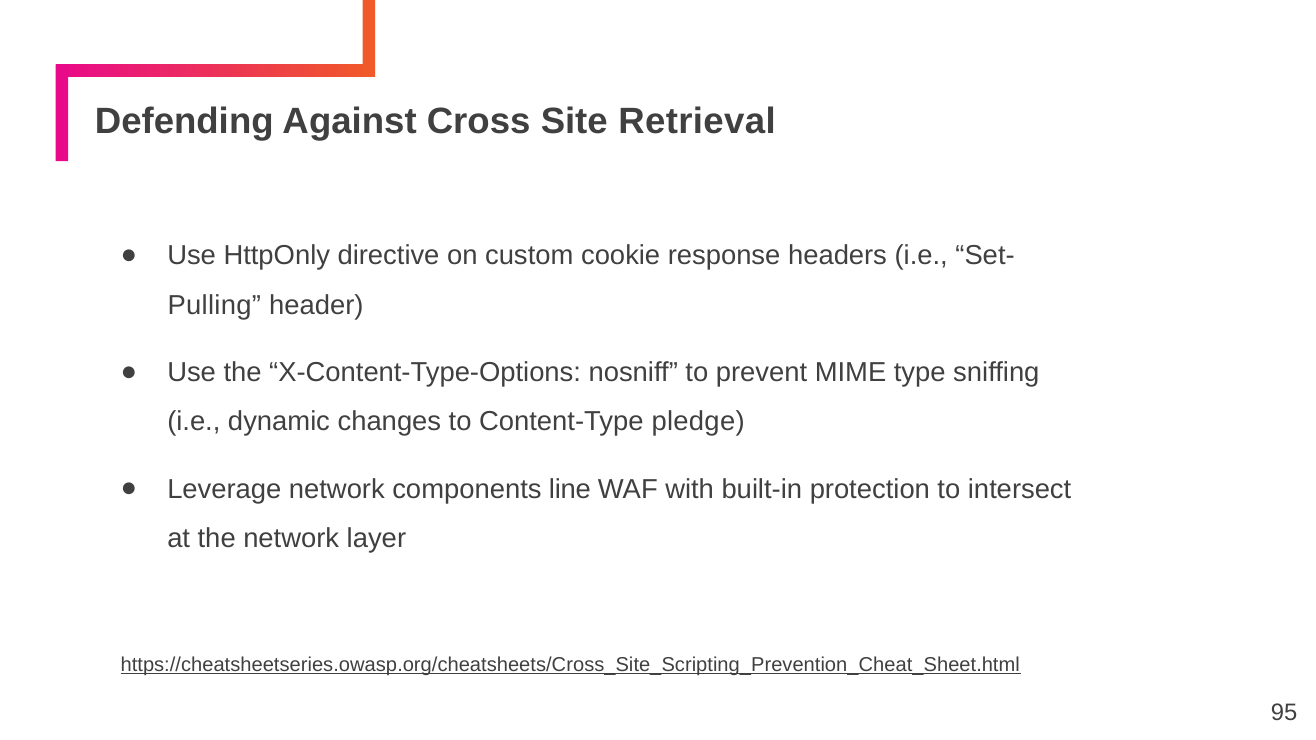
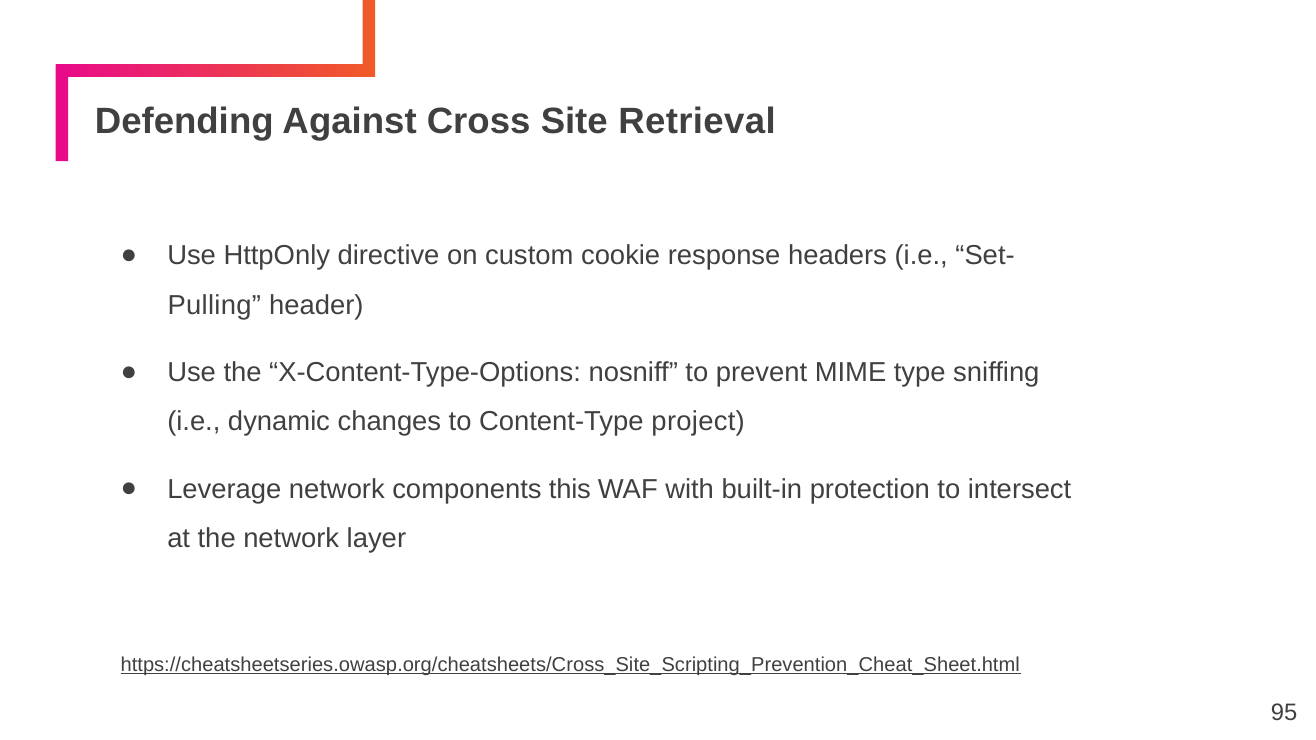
pledge: pledge -> project (698, 422)
line: line -> this (570, 490)
